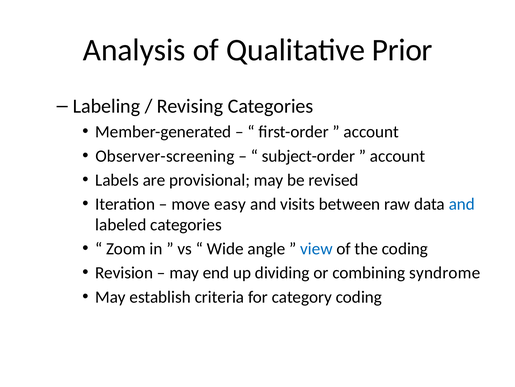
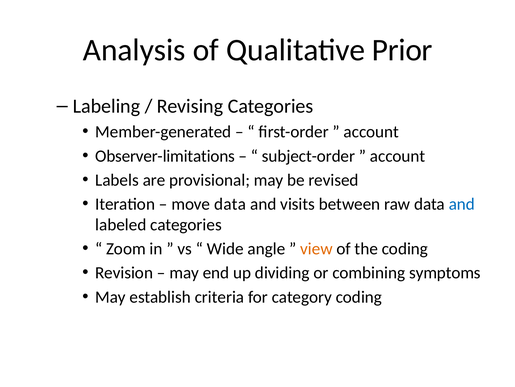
Observer-screening: Observer-screening -> Observer-limitations (165, 156)
move easy: easy -> data (230, 204)
view colour: blue -> orange (316, 248)
syndrome: syndrome -> symptoms (445, 272)
